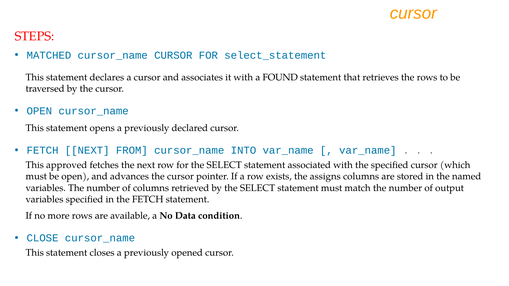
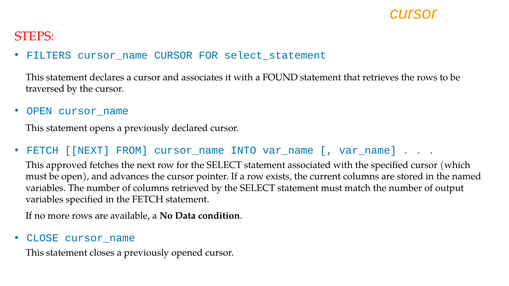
MATCHED: MATCHED -> FILTERS (49, 55)
assigns: assigns -> current (325, 177)
